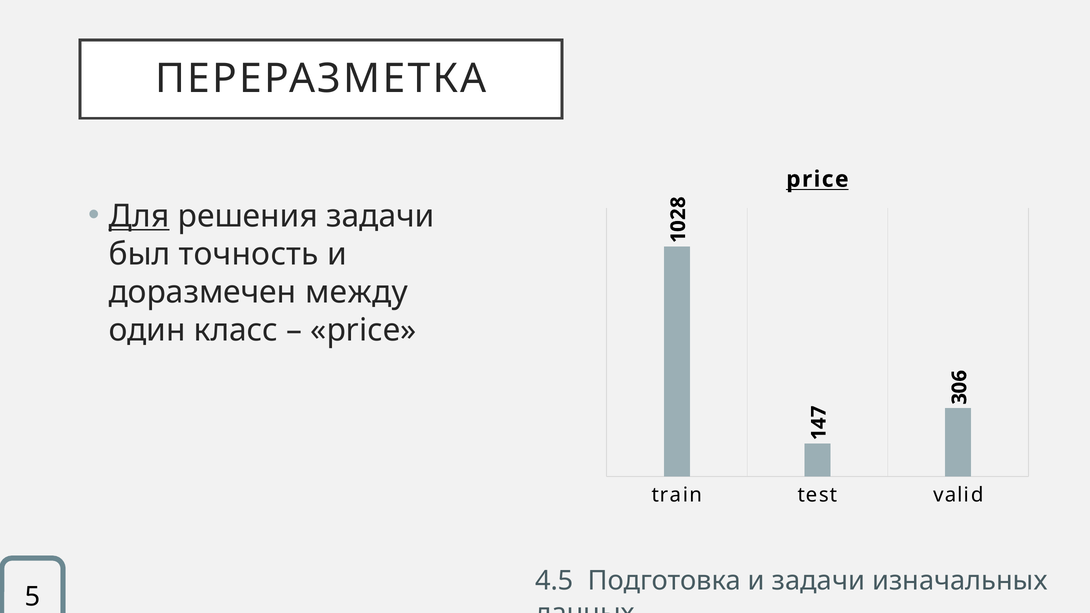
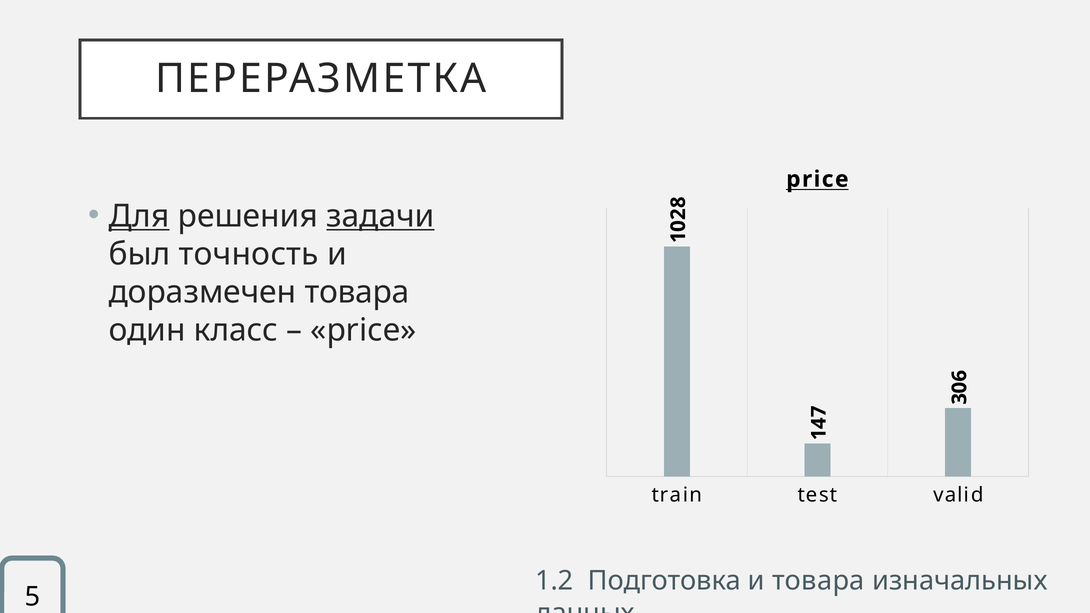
задачи underline: none -> present (381, 216)
доразмечен между: между -> товара (357, 292)
4.5: 4.5 -> 1.2 (554, 581)
и задачи: задачи -> товара (818, 581)
